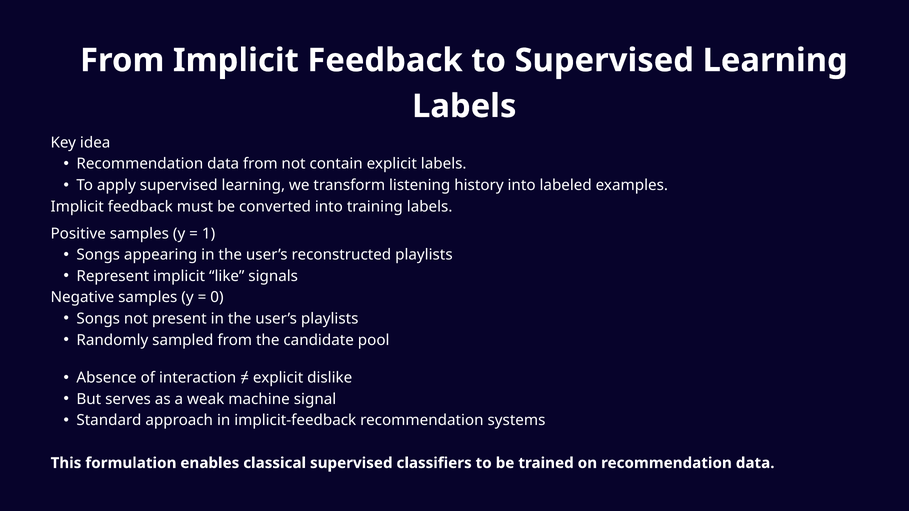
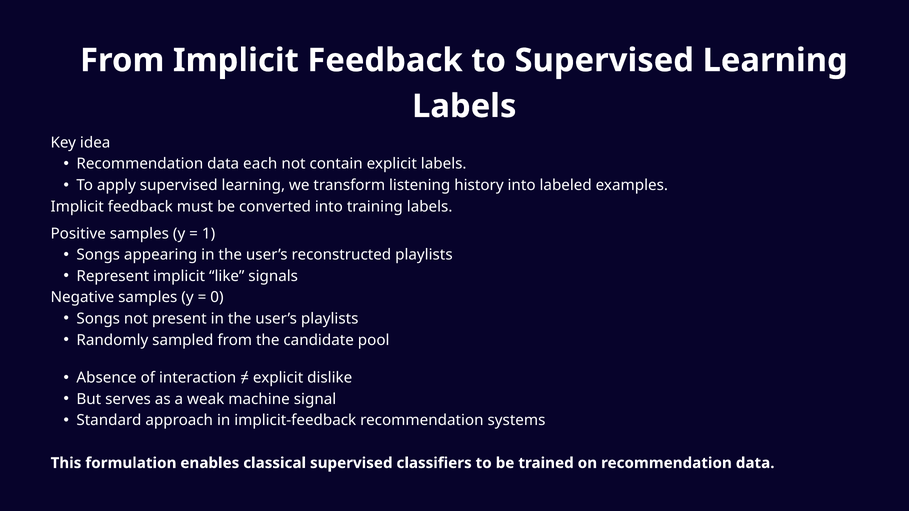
data from: from -> each (260, 164)
